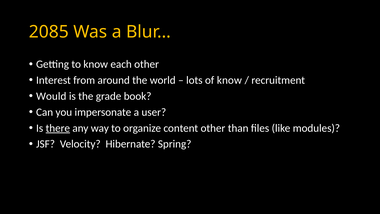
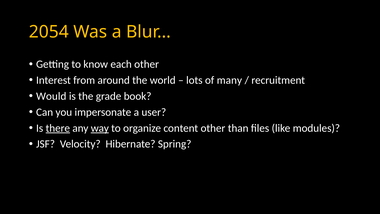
2085: 2085 -> 2054 (49, 32)
of know: know -> many (229, 80)
way underline: none -> present (100, 128)
